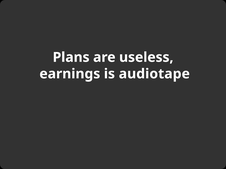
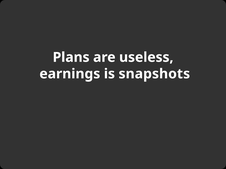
audiotape: audiotape -> snapshots (154, 74)
